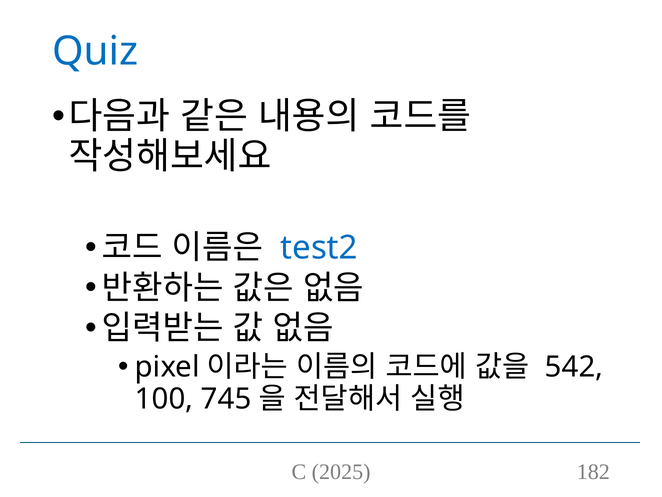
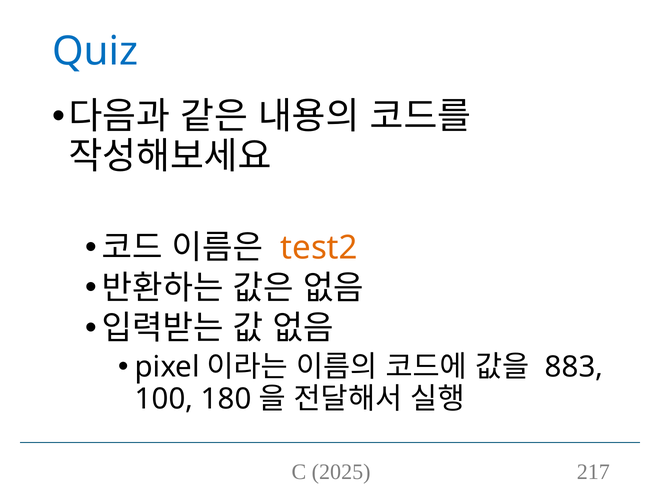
test2 colour: blue -> orange (319, 248)
542: 542 -> 883 (574, 367)
745: 745 -> 180 (226, 398)
182: 182 -> 217 (593, 472)
